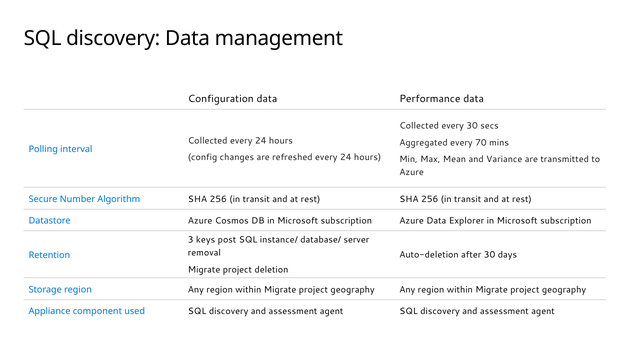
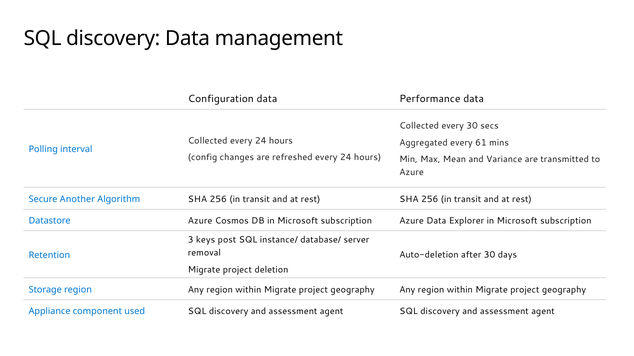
70: 70 -> 61 (481, 143)
Number: Number -> Another (77, 200)
